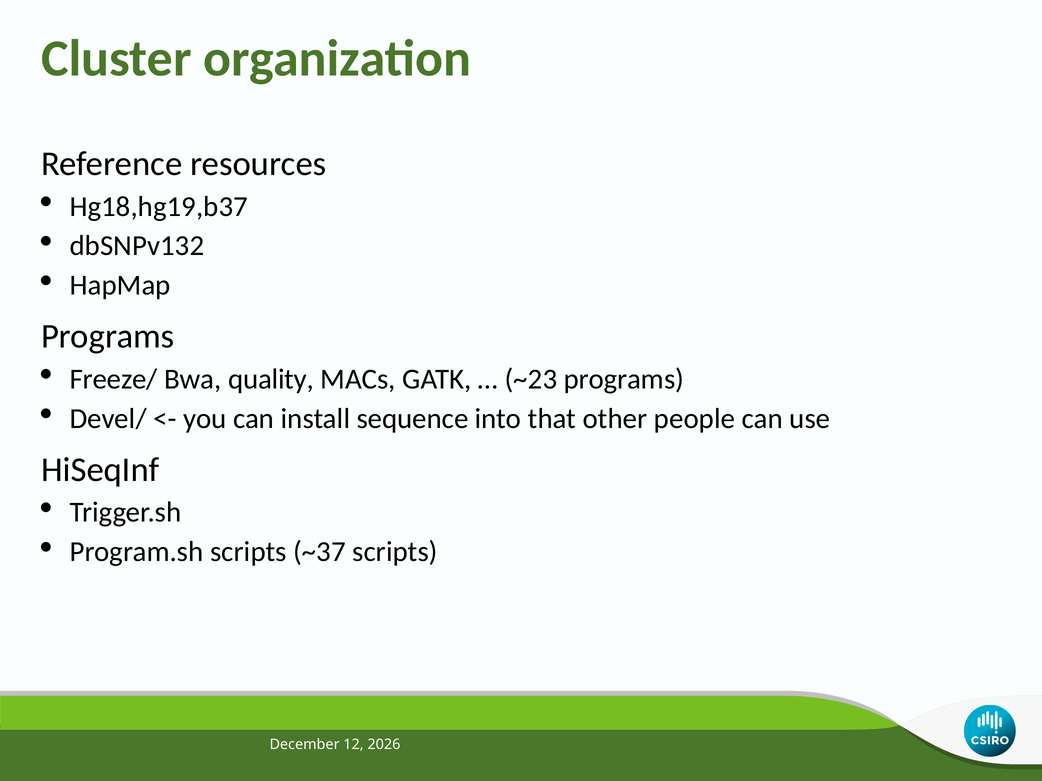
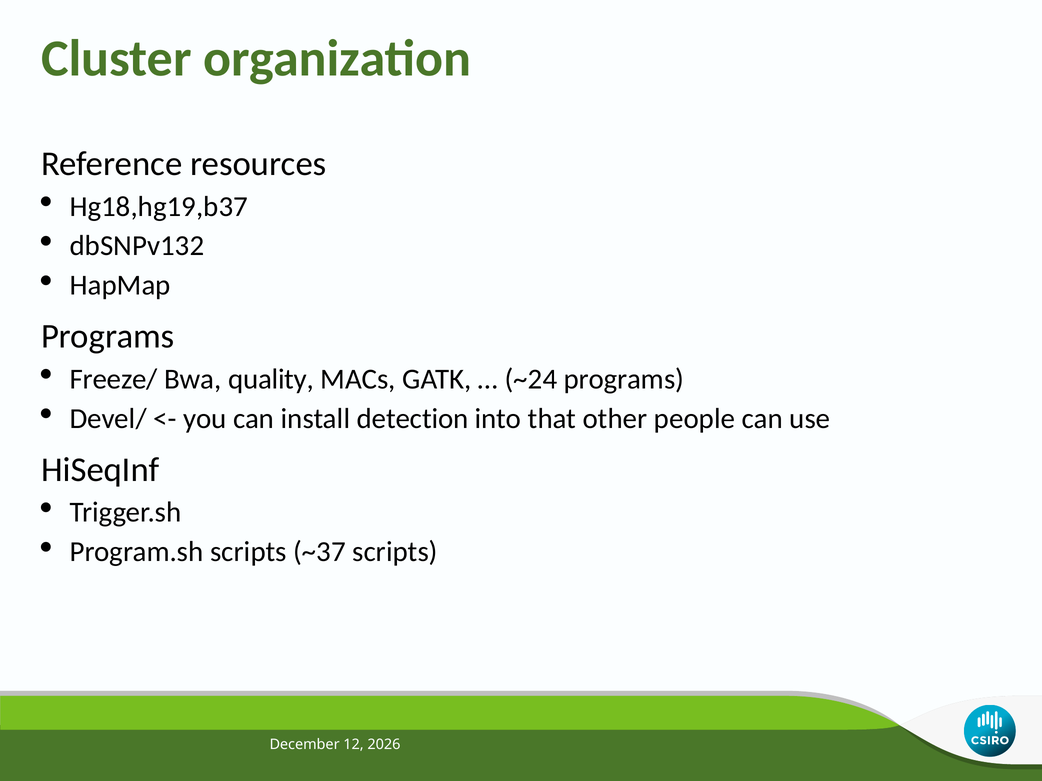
~23: ~23 -> ~24 (531, 379)
sequence: sequence -> detection (413, 419)
